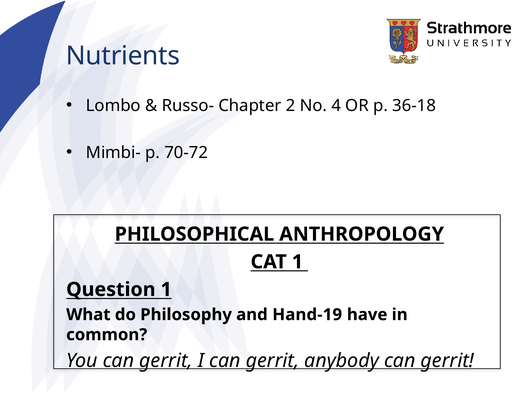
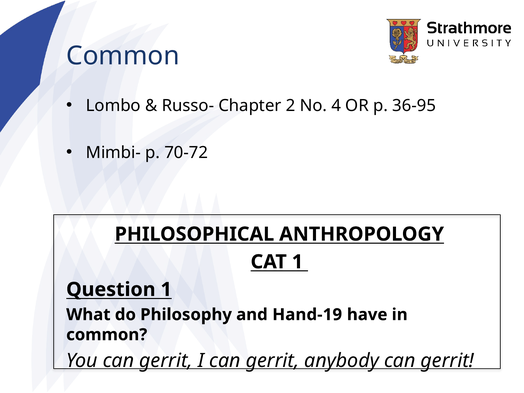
Nutrients: Nutrients -> Common (123, 56)
36-18: 36-18 -> 36-95 (414, 106)
